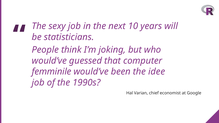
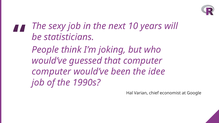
femminile: femminile -> computer (51, 72)
